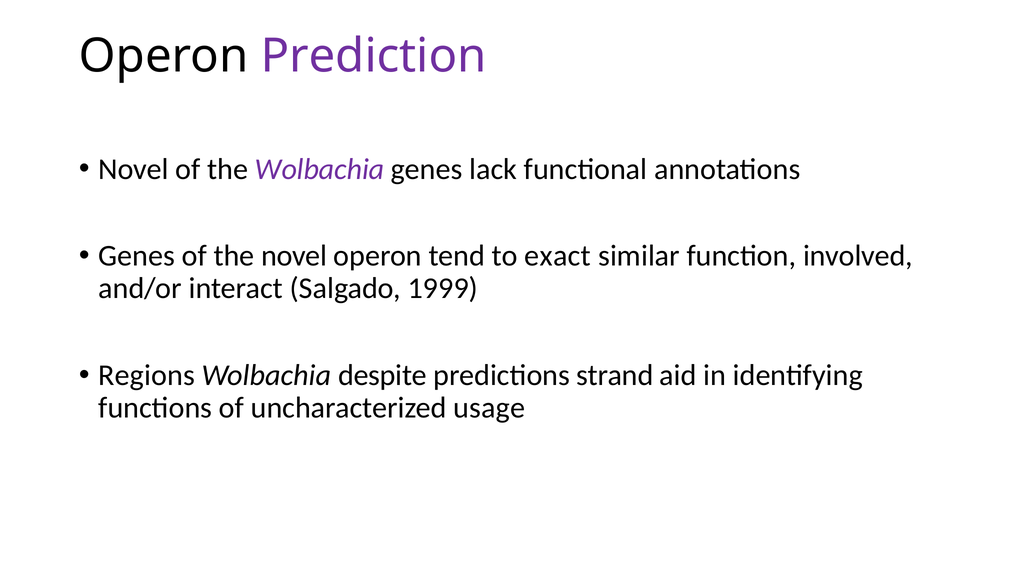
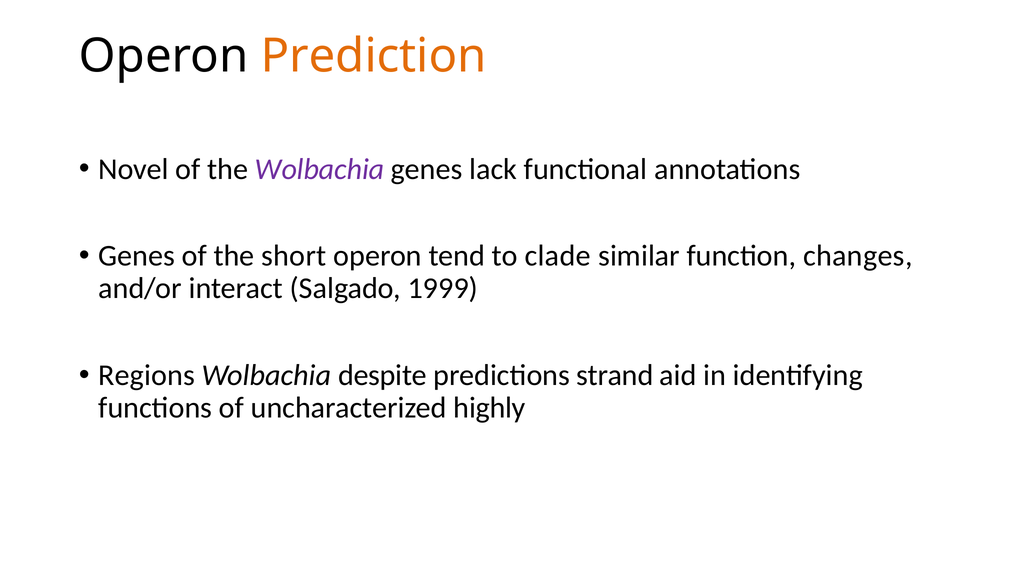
Prediction colour: purple -> orange (374, 56)
the novel: novel -> short (294, 256)
exact: exact -> clade (558, 256)
involved: involved -> changes (858, 256)
usage: usage -> highly (489, 408)
